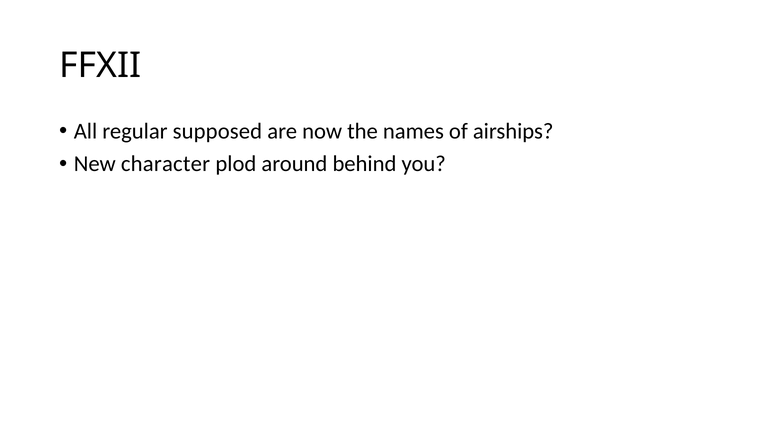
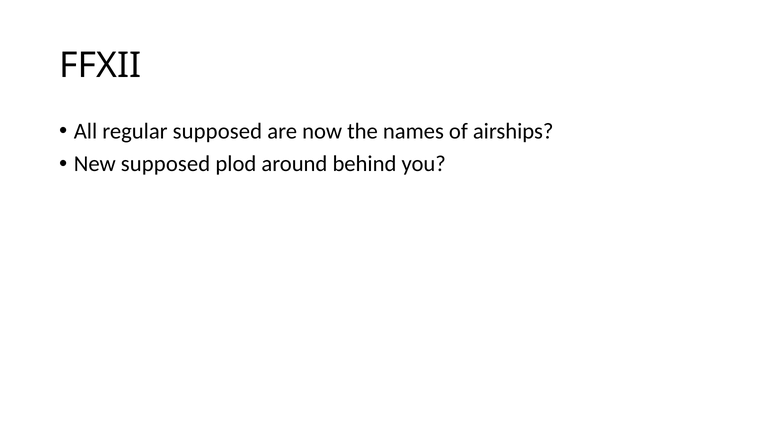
New character: character -> supposed (166, 164)
